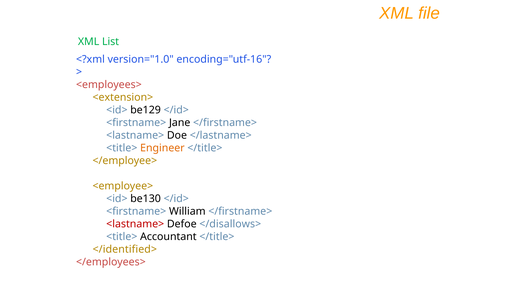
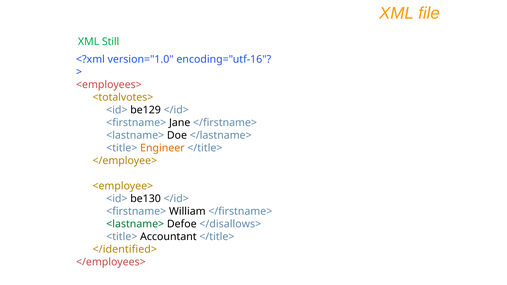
List: List -> Still (111, 42)
<extension>: <extension> -> <totalvotes> (123, 97)
<lastname> colour: red -> green (135, 224)
